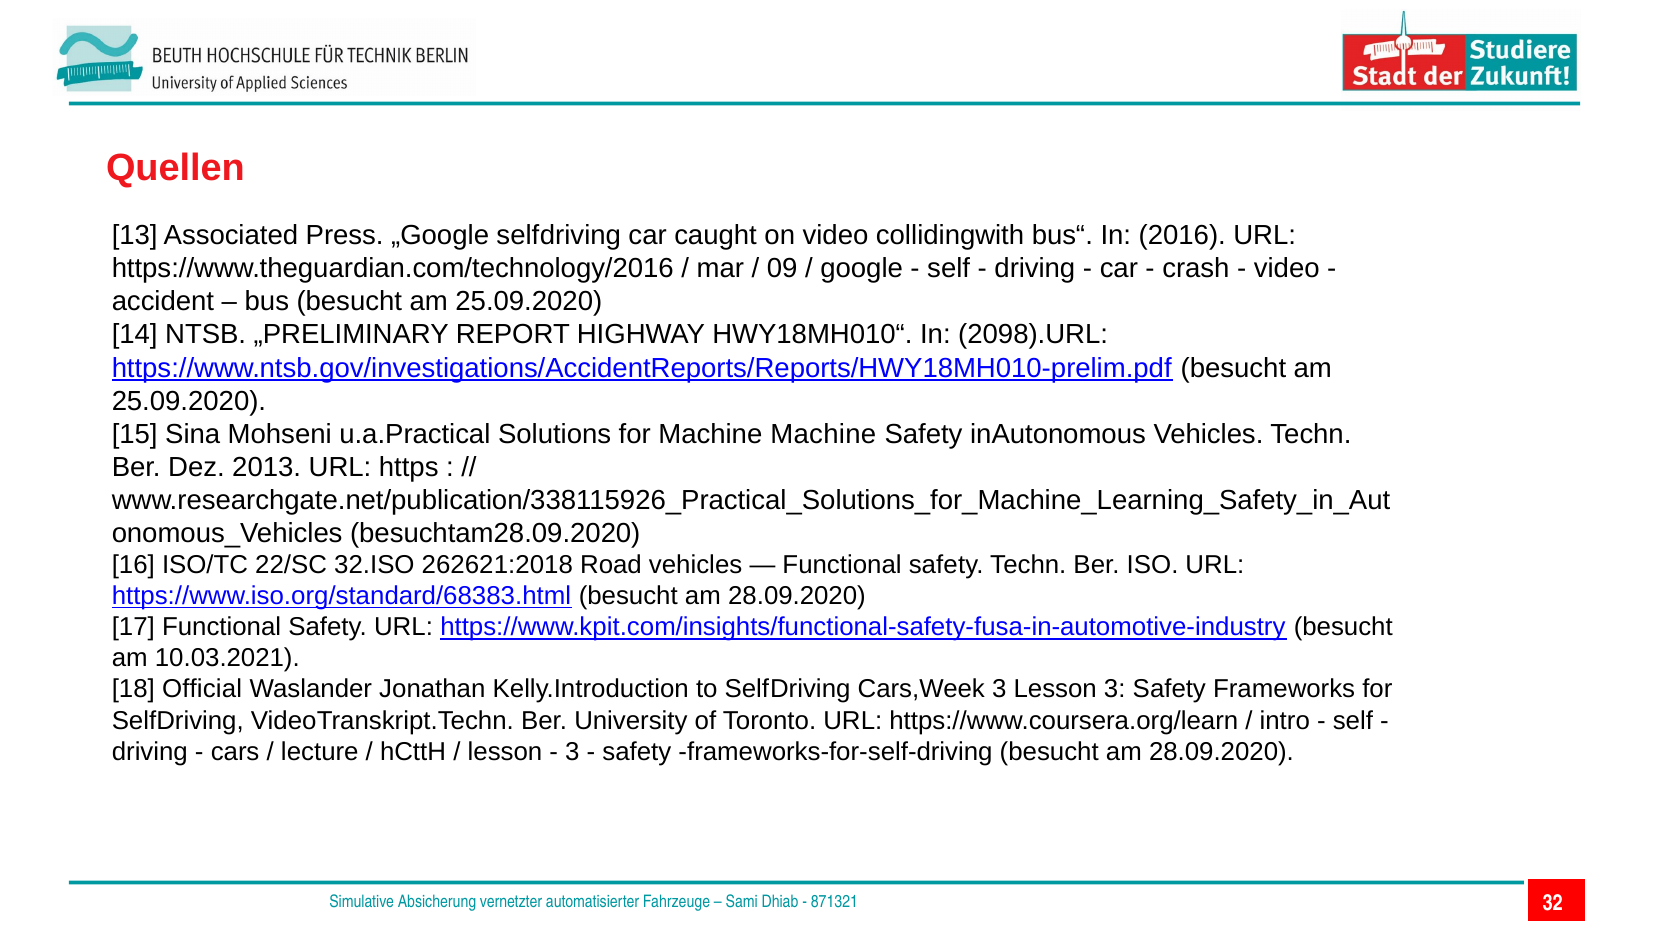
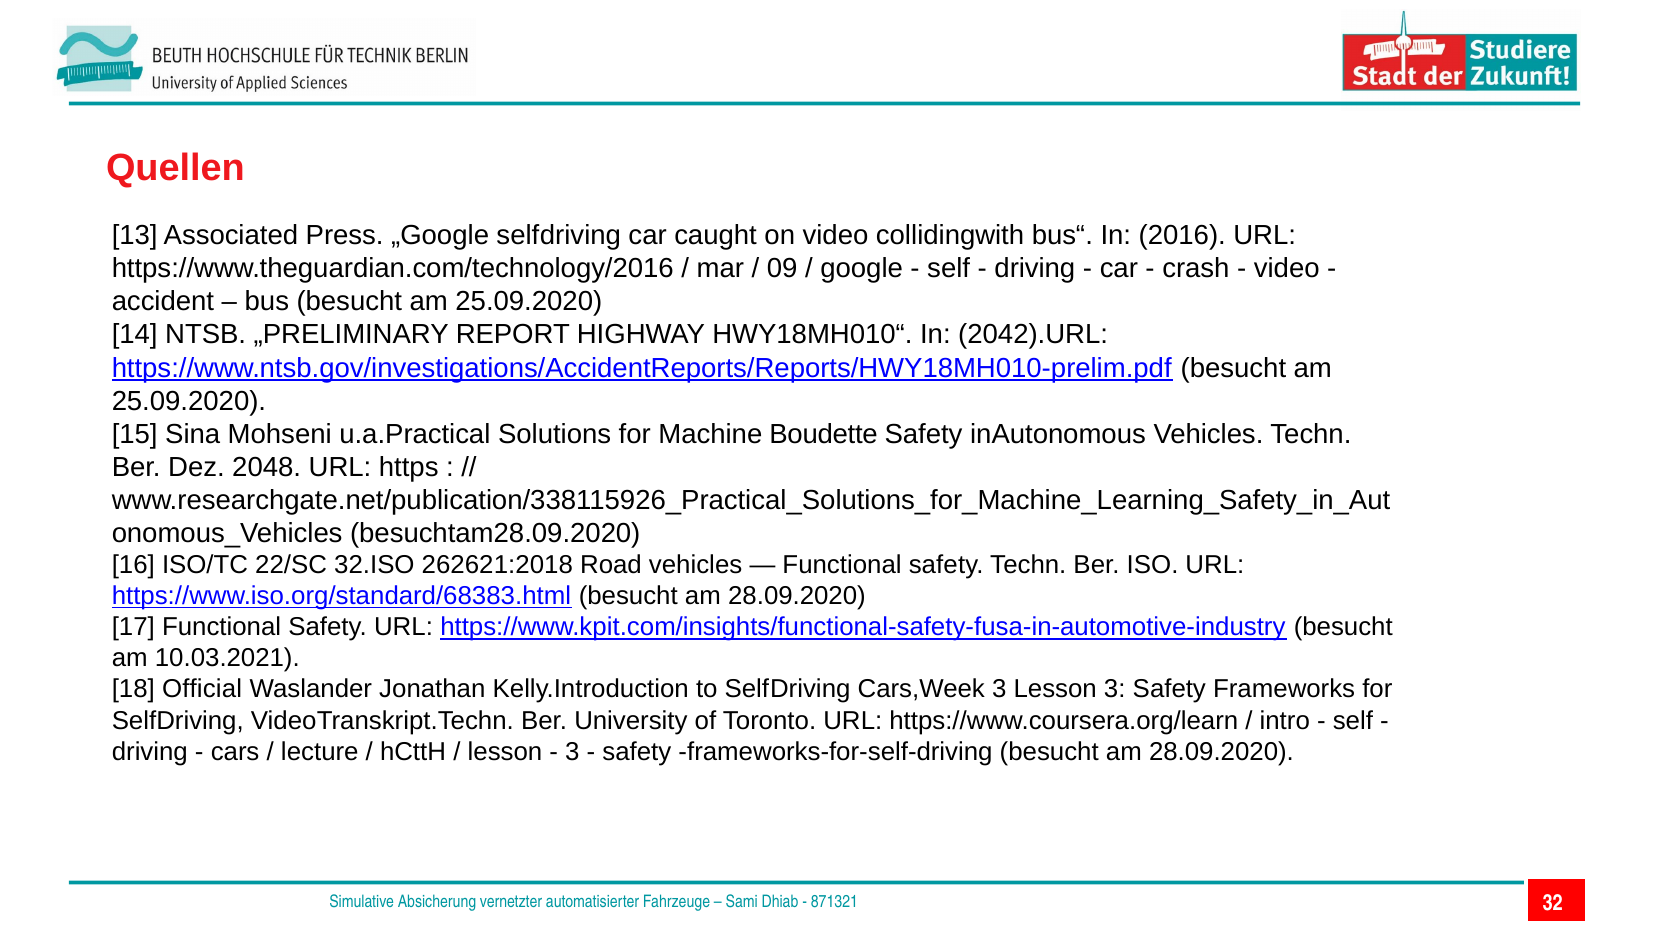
2098).URL: 2098).URL -> 2042).URL (1033, 335)
Machine Machine: Machine -> Boudette (824, 434)
2013: 2013 -> 2048 (267, 467)
